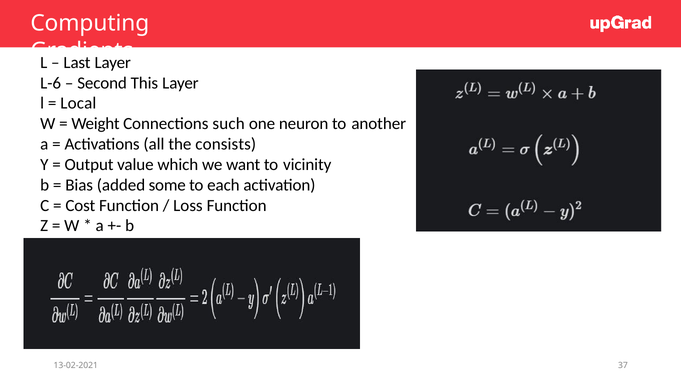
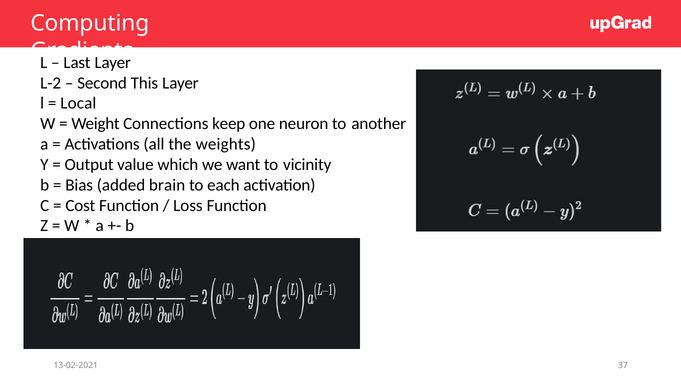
L-6: L-6 -> L-2 (51, 83)
such: such -> keep (229, 124)
consists: consists -> weights (226, 144)
some: some -> brain (167, 185)
